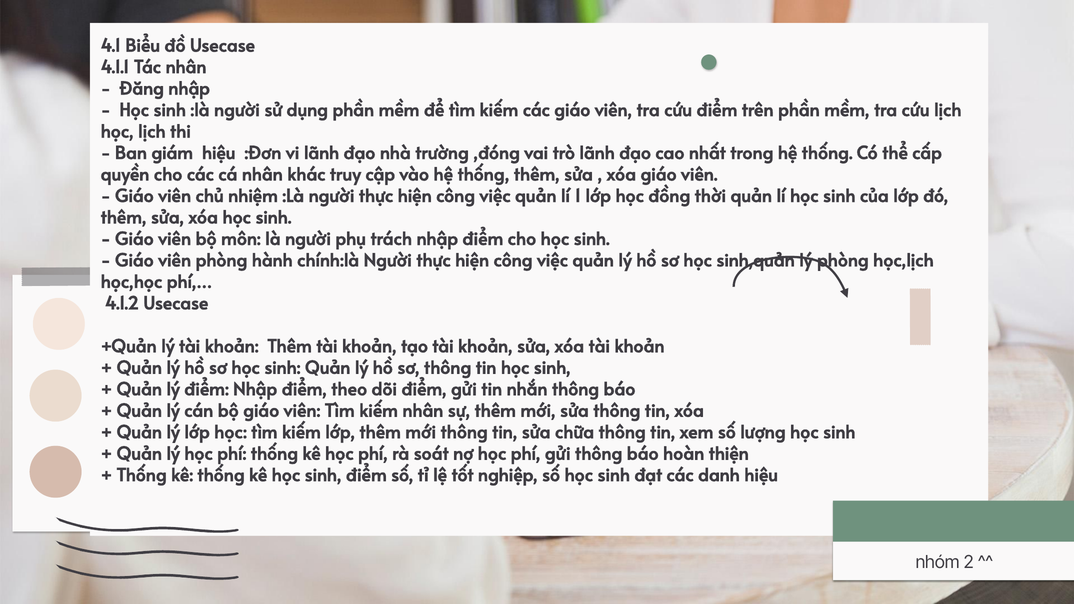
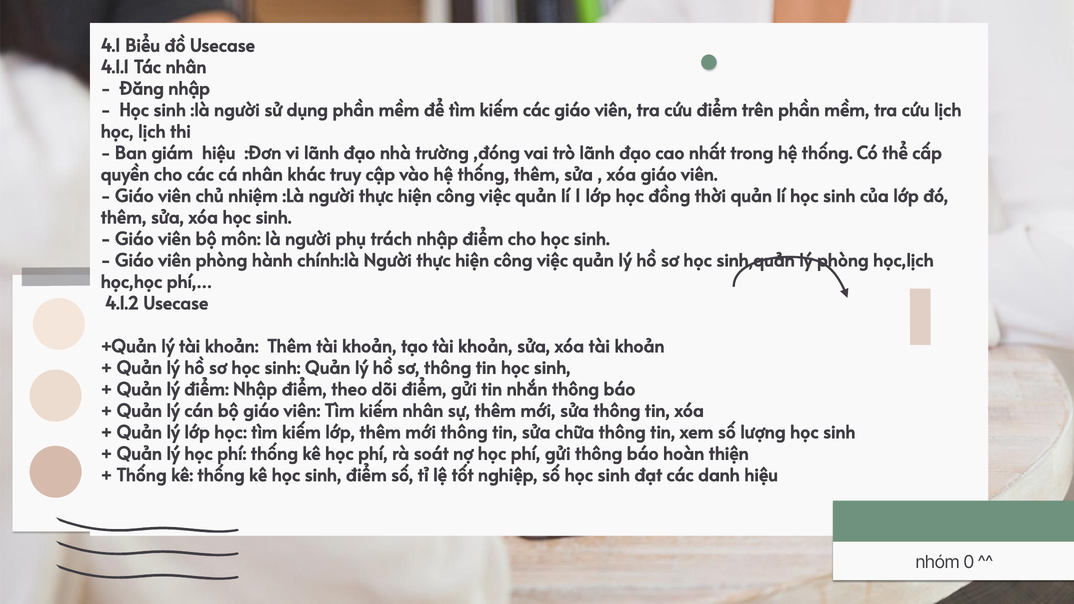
2: 2 -> 0 (969, 562)
